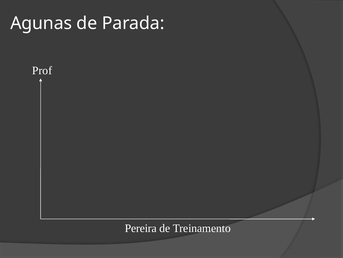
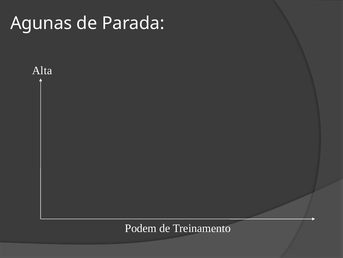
Prof: Prof -> Alta (42, 70)
Pereira: Pereira -> Podem (141, 228)
